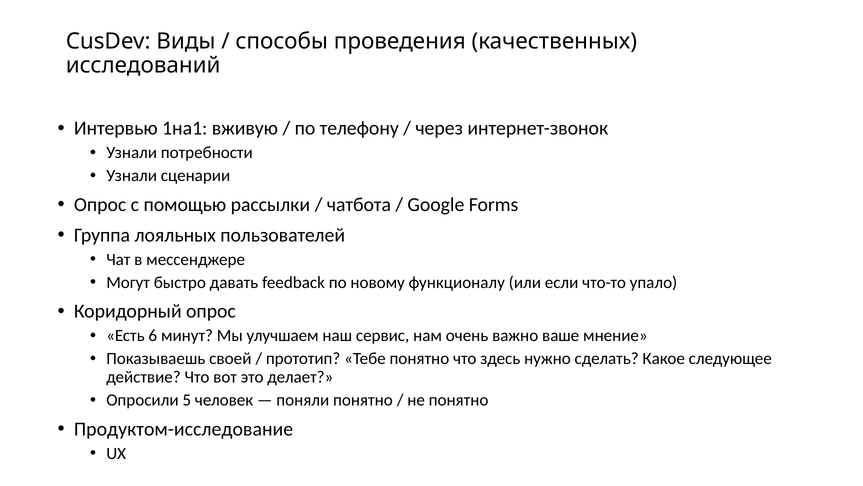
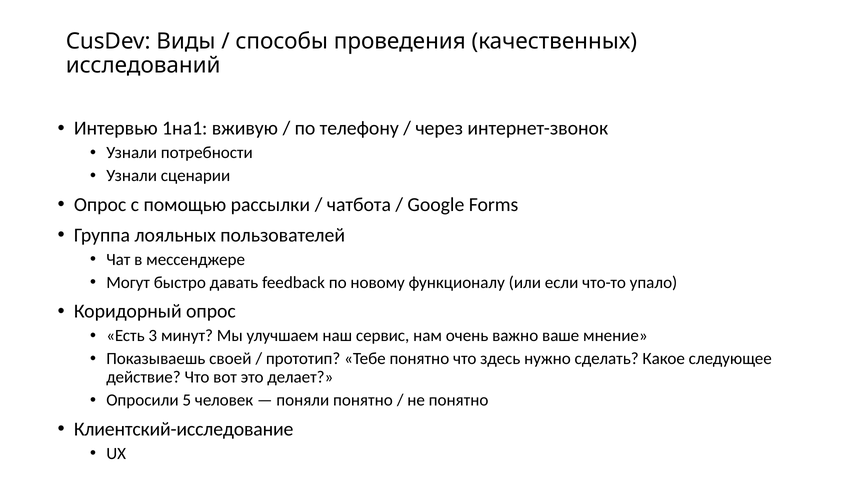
6: 6 -> 3 (153, 335)
Продуктом-исследование: Продуктом-исследование -> Клиентский-исследование (184, 429)
